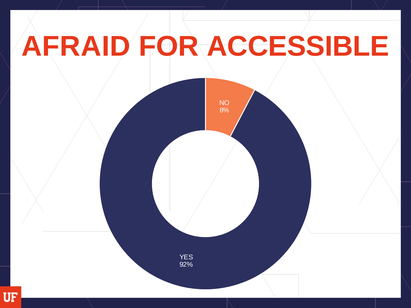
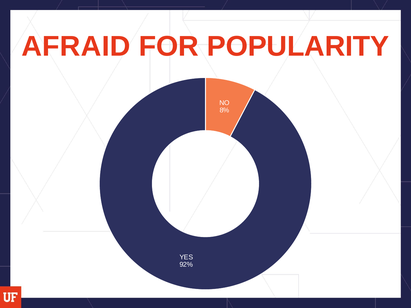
ACCESSIBLE: ACCESSIBLE -> POPULARITY (298, 47)
